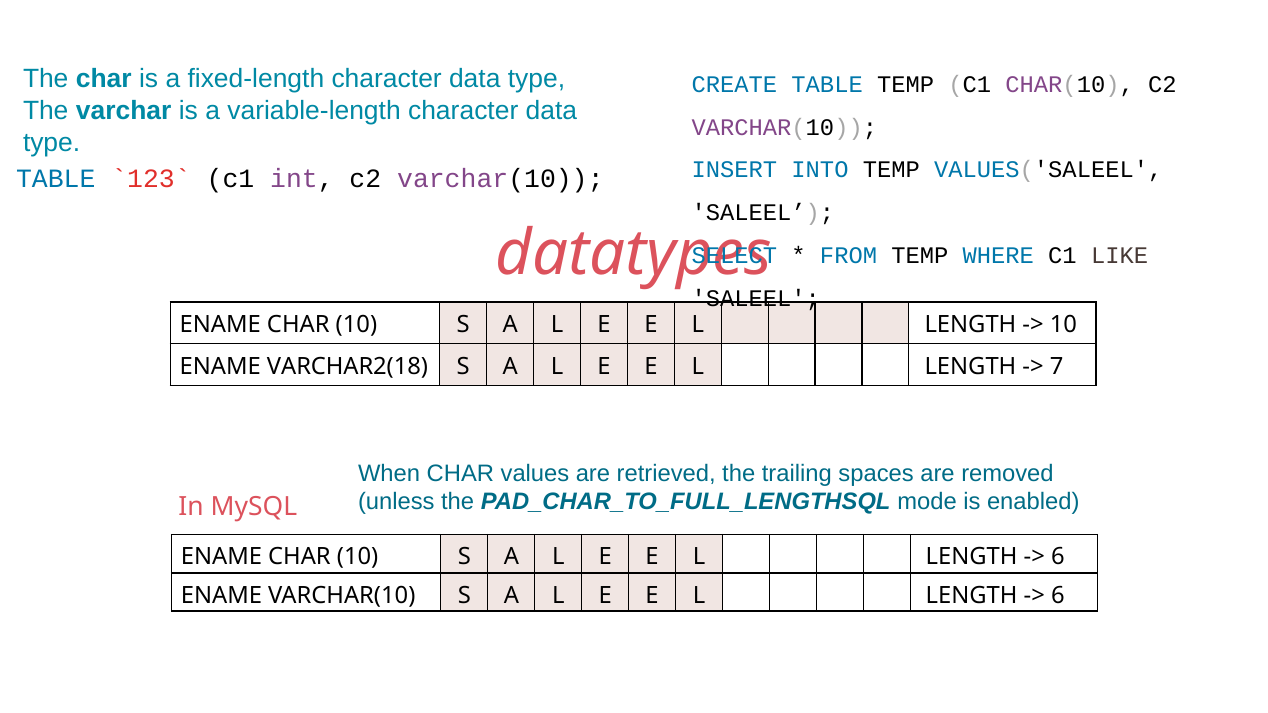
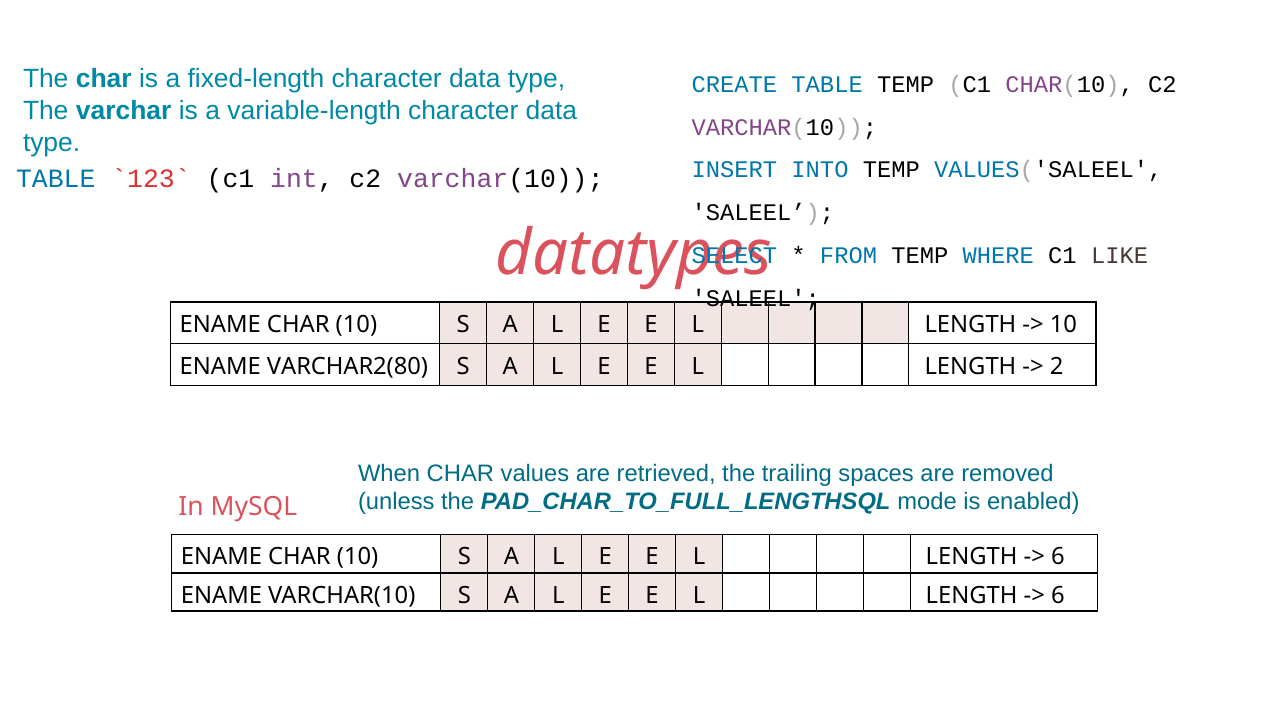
VARCHAR2(18: VARCHAR2(18 -> VARCHAR2(80 (347, 366)
7: 7 -> 2 (1057, 366)
